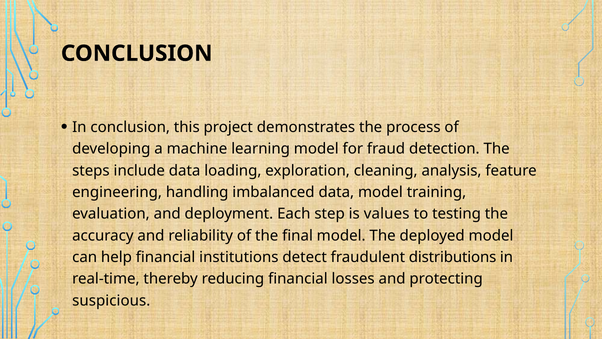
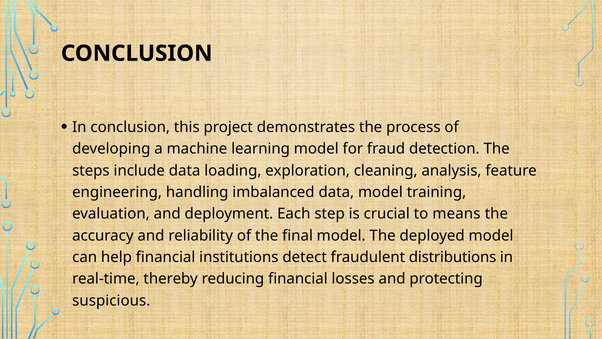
values: values -> crucial (387, 214)
testing: testing -> means (456, 214)
